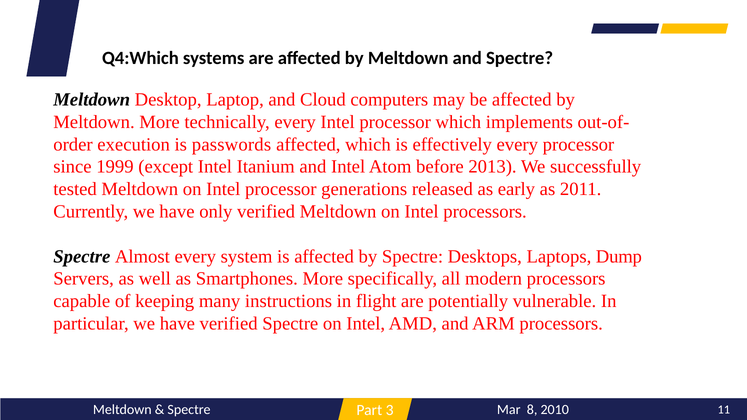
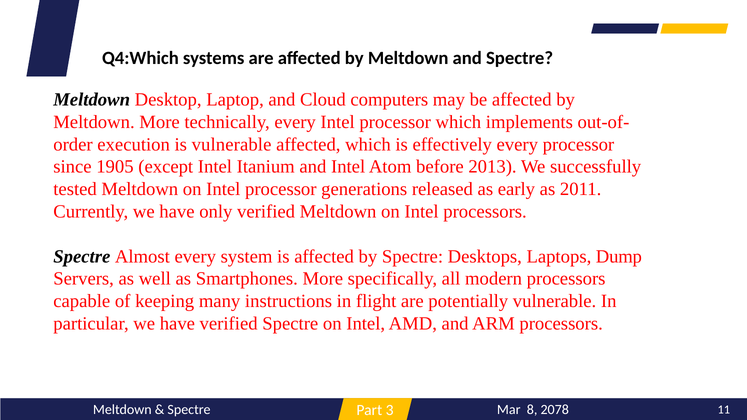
is passwords: passwords -> vulnerable (232, 144)
1999: 1999 -> 1905 (115, 167)
2010: 2010 -> 2078 (555, 410)
